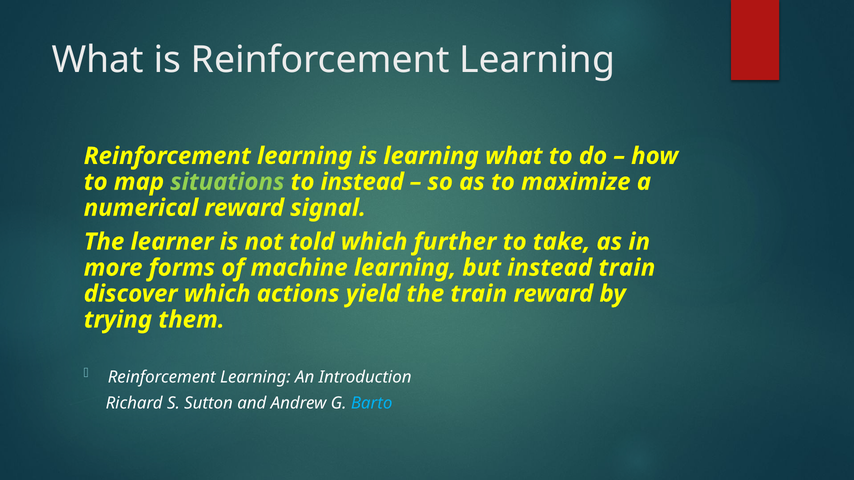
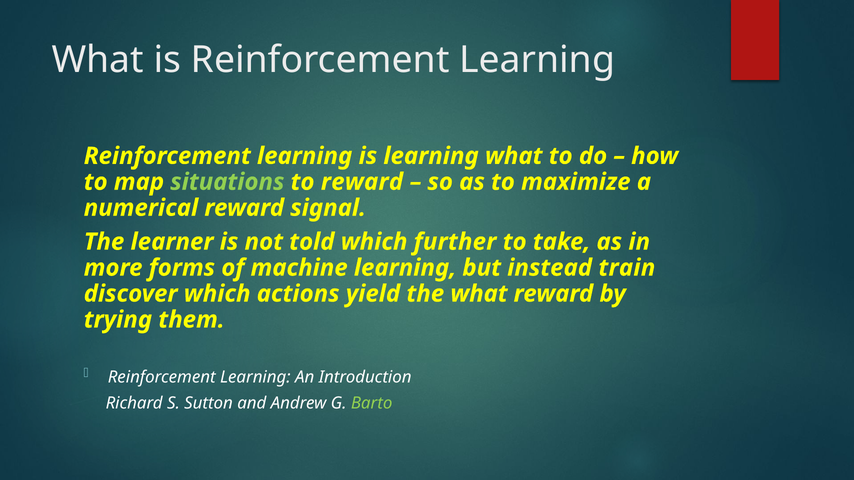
to instead: instead -> reward (362, 182)
the train: train -> what (479, 294)
Barto colour: light blue -> light green (372, 404)
